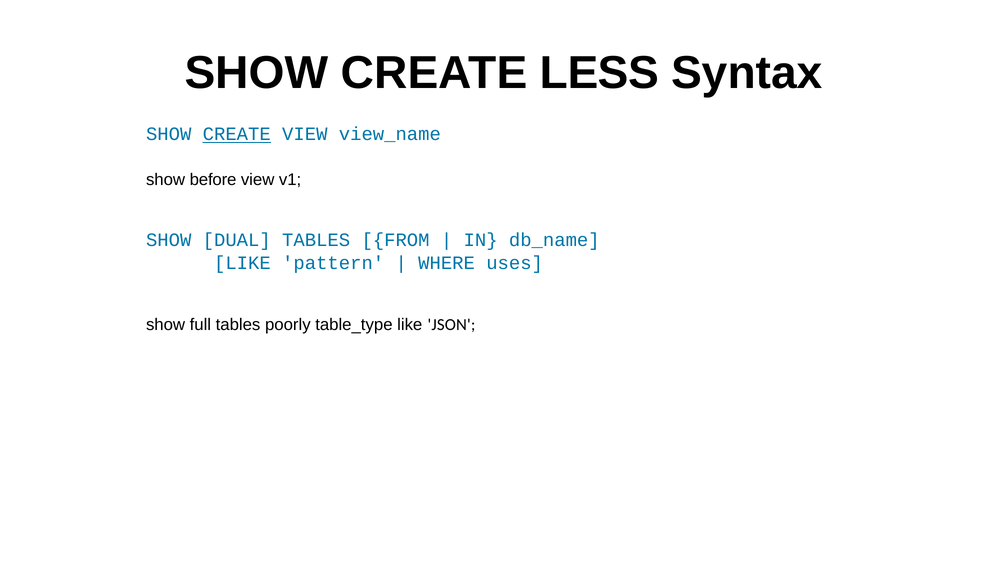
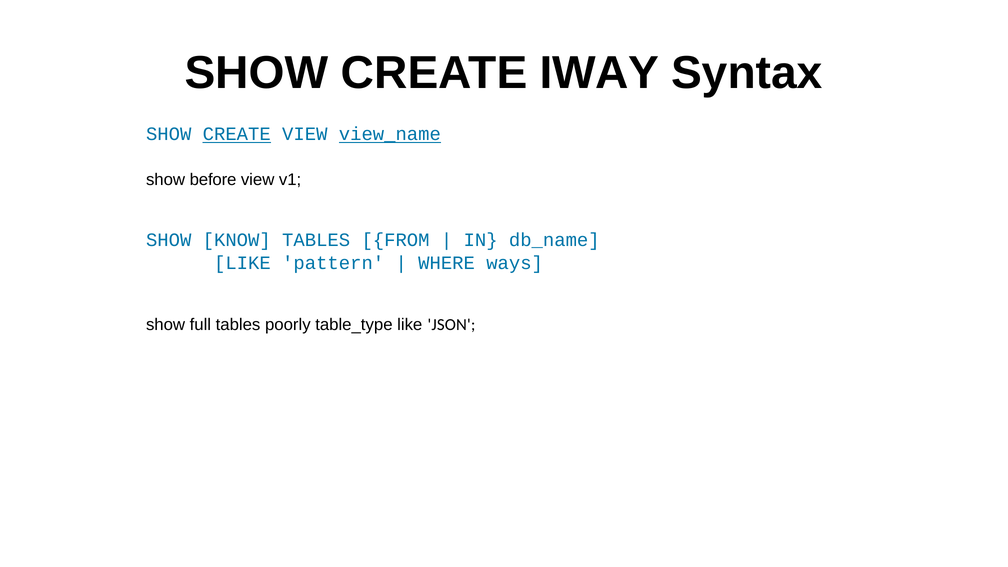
LESS: LESS -> IWAY (599, 73)
view_name underline: none -> present (390, 134)
DUAL: DUAL -> KNOW (237, 240)
uses: uses -> ways (515, 263)
